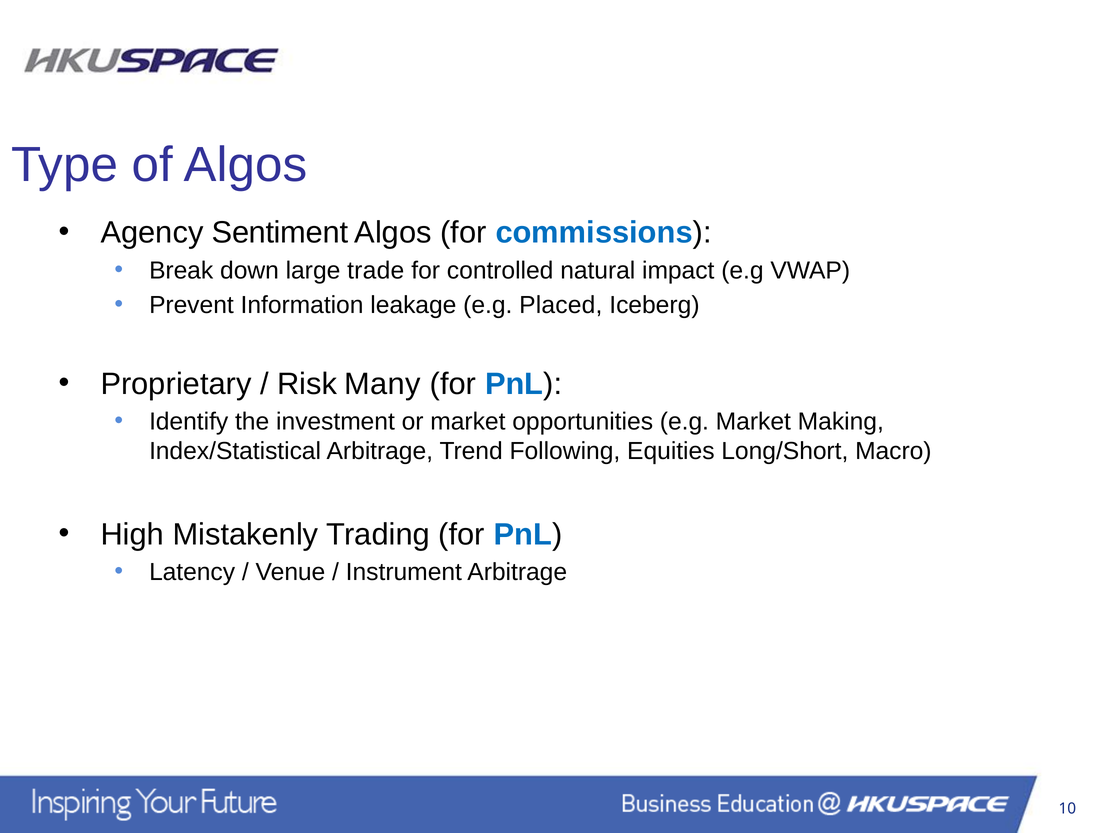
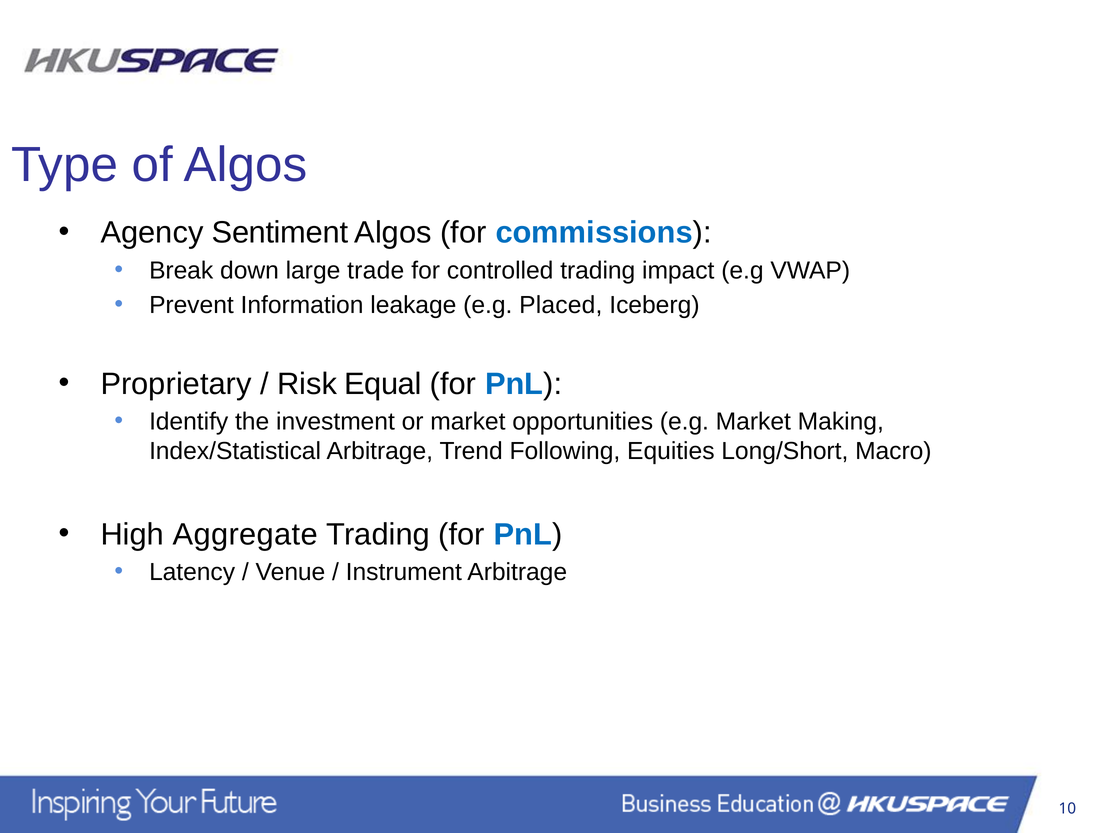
controlled natural: natural -> trading (598, 270)
Many: Many -> Equal (383, 384)
Mistakenly: Mistakenly -> Aggregate (245, 534)
